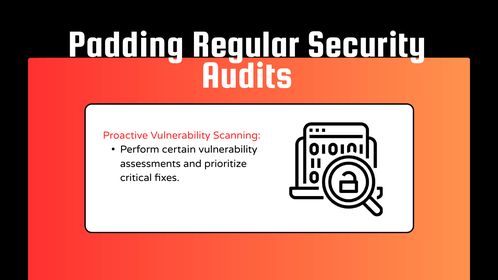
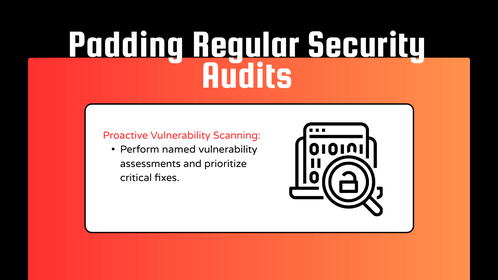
certain: certain -> named (179, 150)
